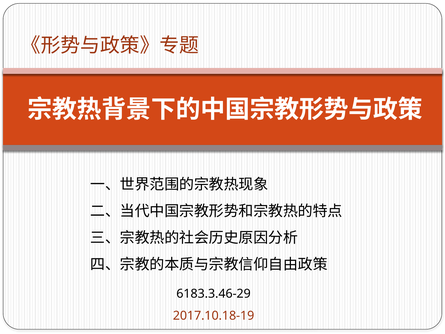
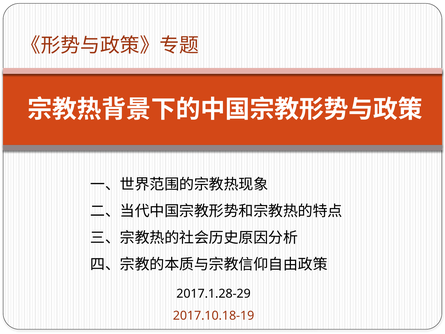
6183.3.46-29: 6183.3.46-29 -> 2017.1.28-29 (214, 293)
